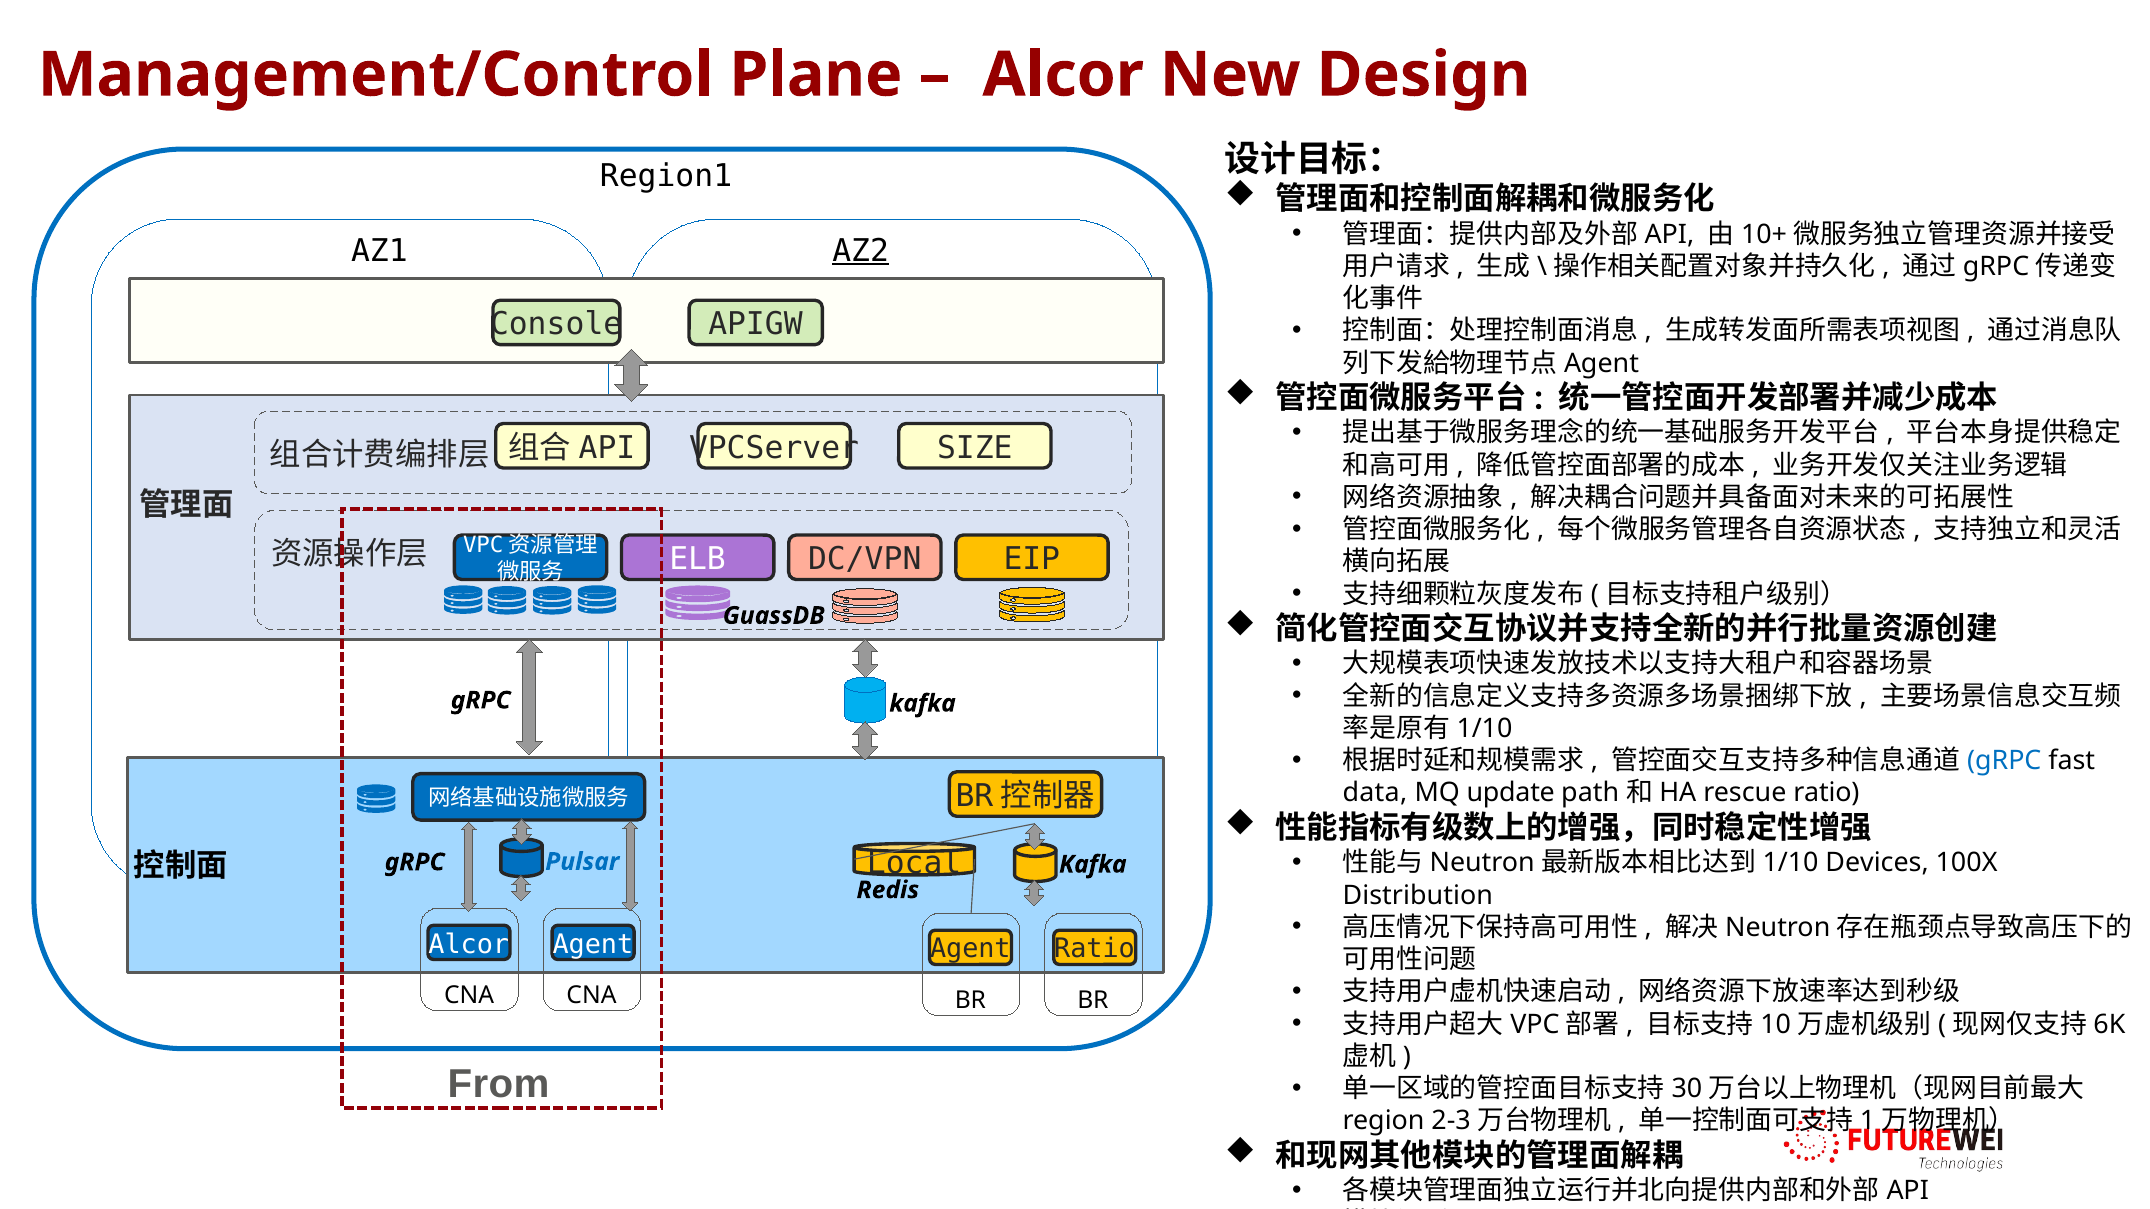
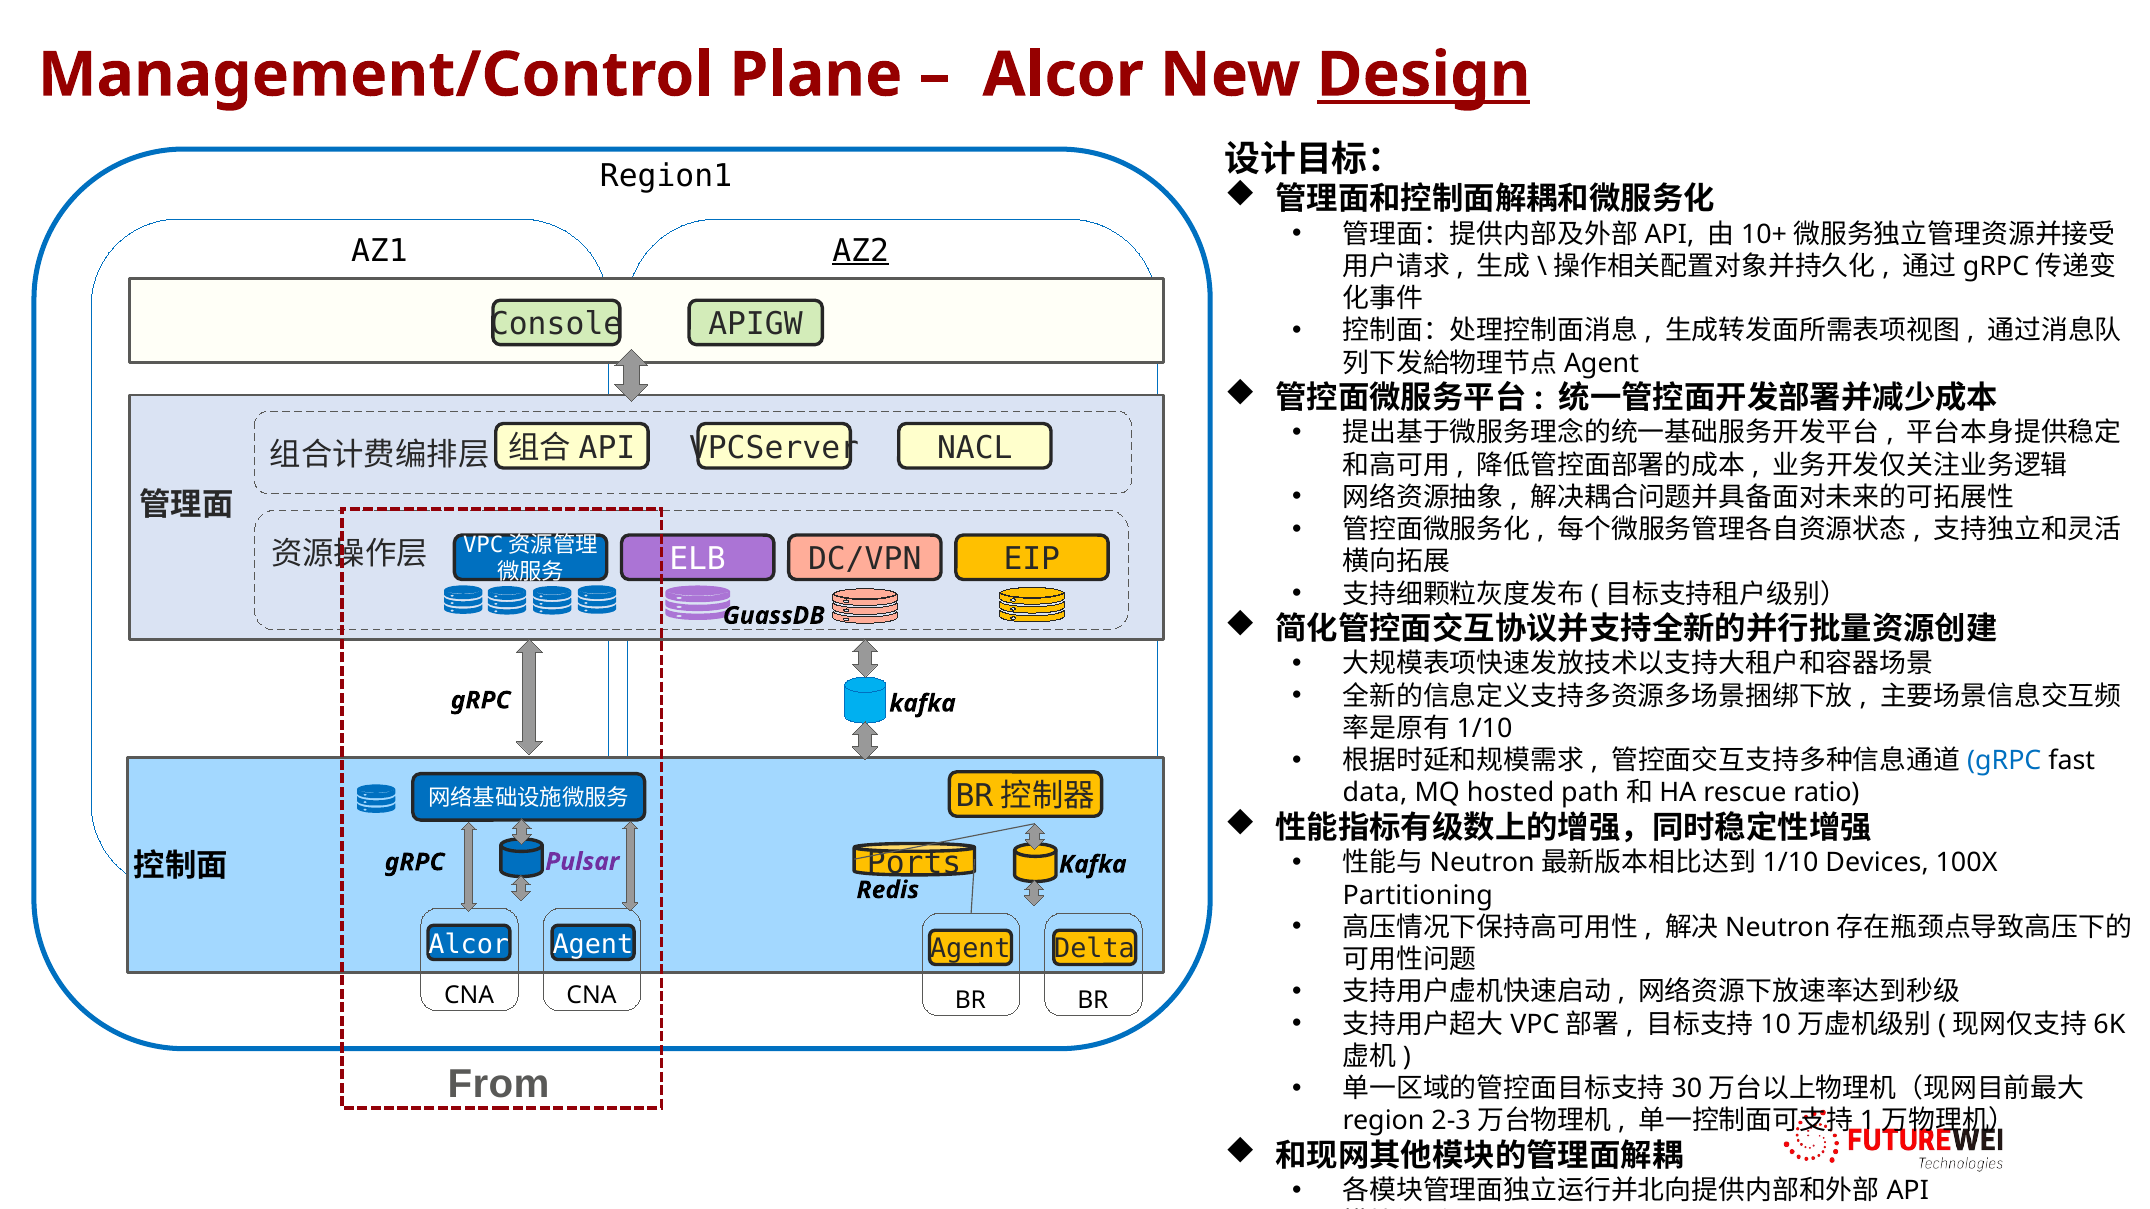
Design underline: none -> present (1424, 75)
SIZE: SIZE -> NACL (975, 448)
update: update -> hosted (1511, 793)
Local: Local -> Ports (914, 864)
Pulsar colour: blue -> purple (582, 862)
Distribution: Distribution -> Partitioning (1418, 895)
Agent Ratio: Ratio -> Delta (1095, 949)
